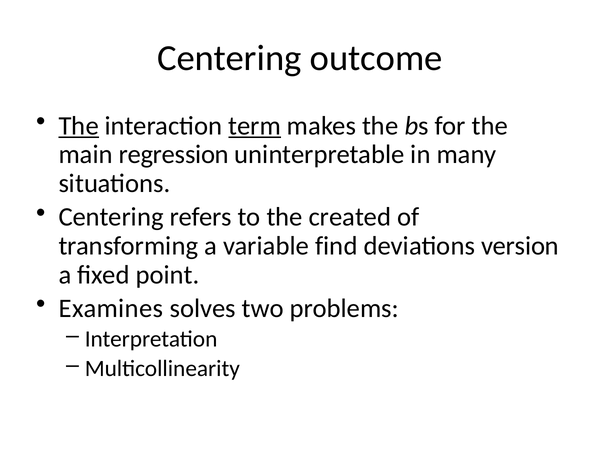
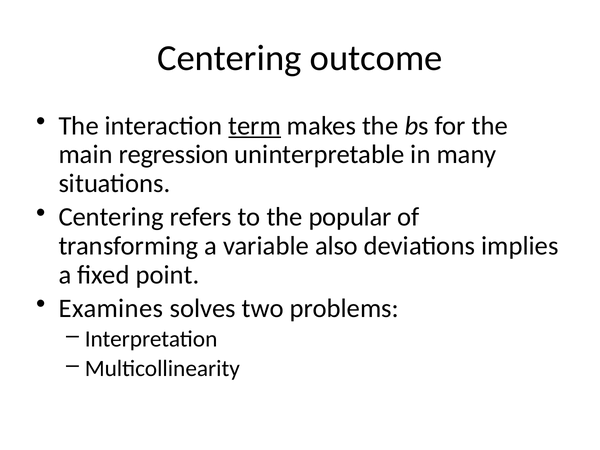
The underline: present -> none (79, 126)
created: created -> popular (350, 217)
find: find -> also (336, 246)
version: version -> implies (520, 246)
